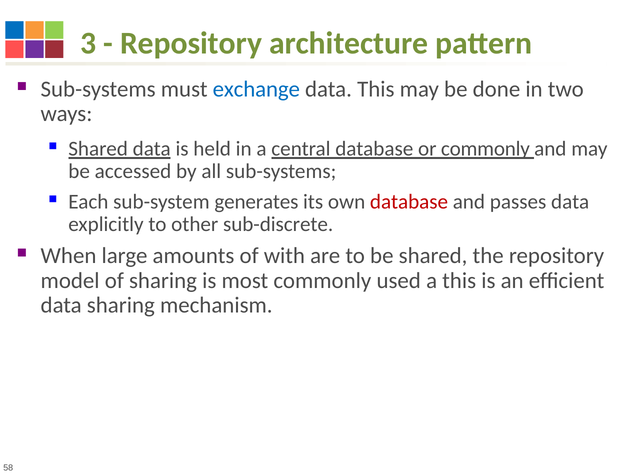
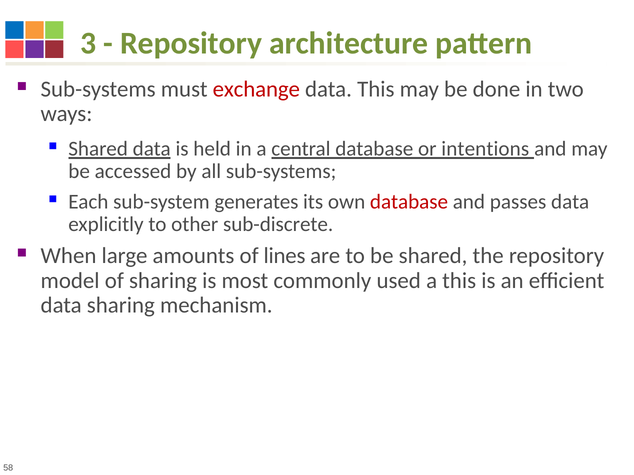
exchange colour: blue -> red (256, 89)
or commonly: commonly -> intentions (485, 149)
with: with -> lines (284, 256)
